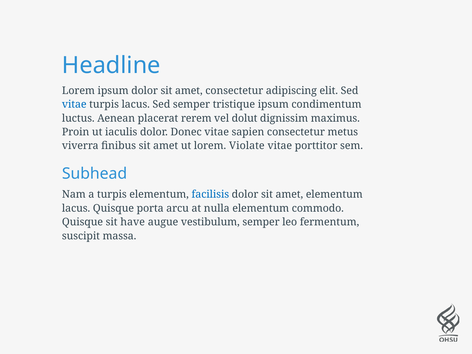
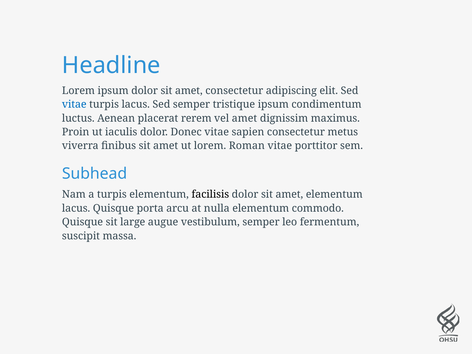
vel dolut: dolut -> amet (244, 118)
Violate: Violate -> Roman (247, 146)
facilisis colour: blue -> black (210, 194)
have: have -> large (133, 222)
